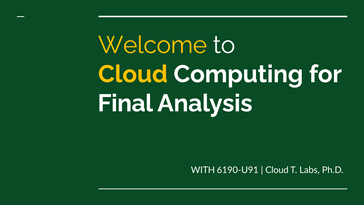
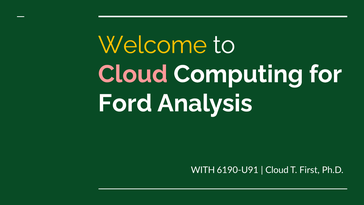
Cloud colour: yellow -> pink (133, 74)
Final: Final -> Ford (125, 103)
Labs: Labs -> First (309, 170)
